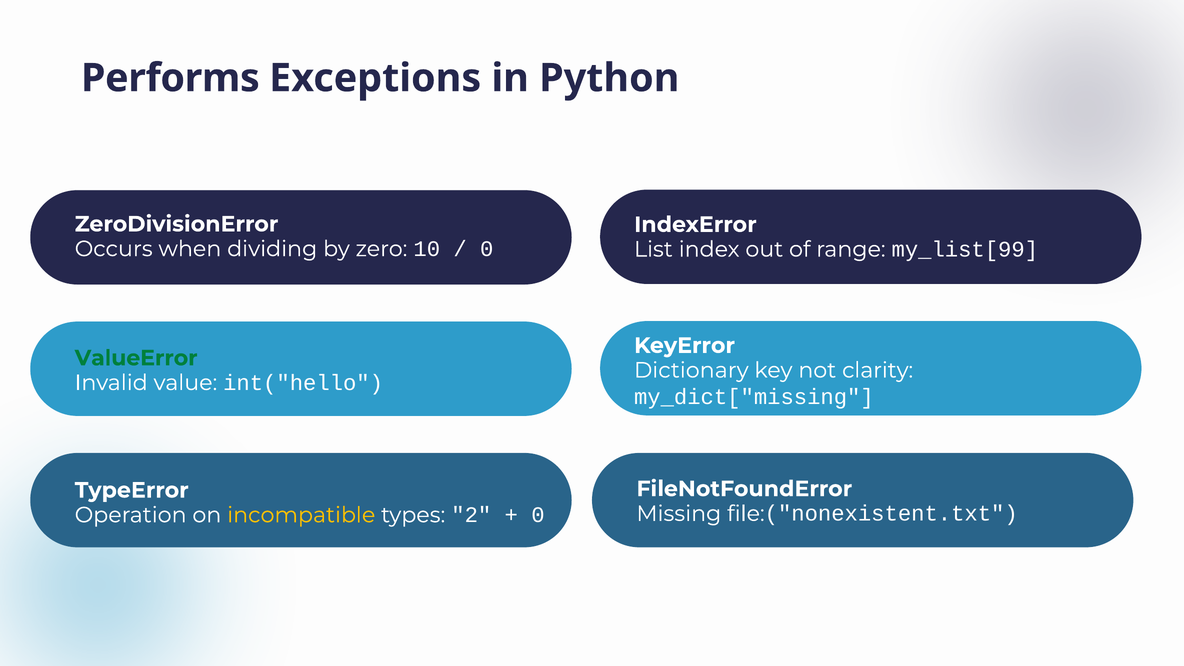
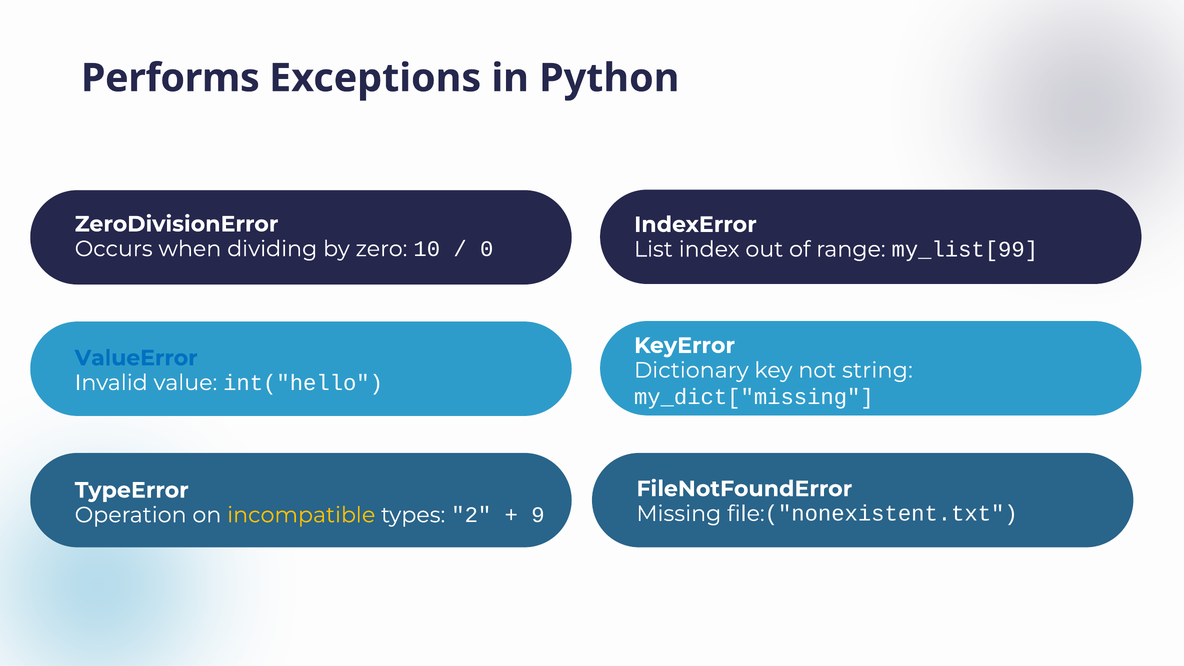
ValueError colour: green -> blue (136, 358)
clarity: clarity -> string (877, 370)
0: 0 -> 9 (538, 515)
